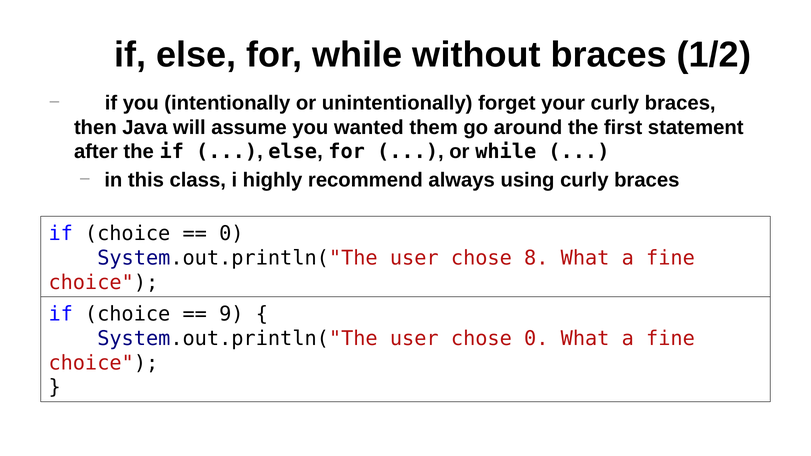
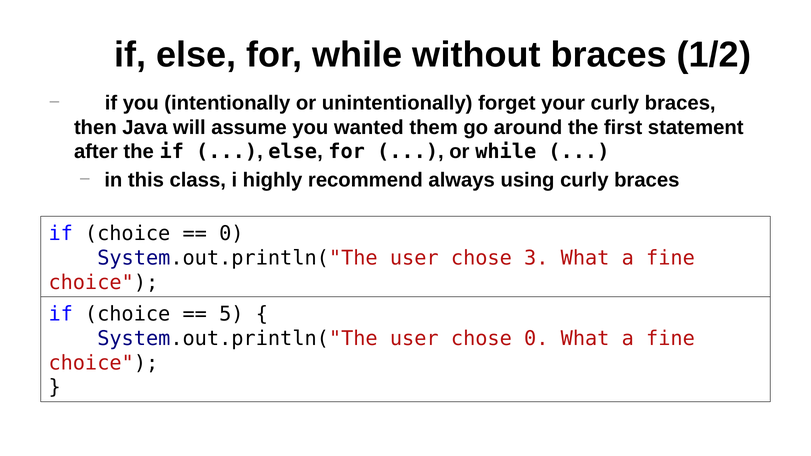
8: 8 -> 3 (536, 258)
9: 9 -> 5 (231, 314)
